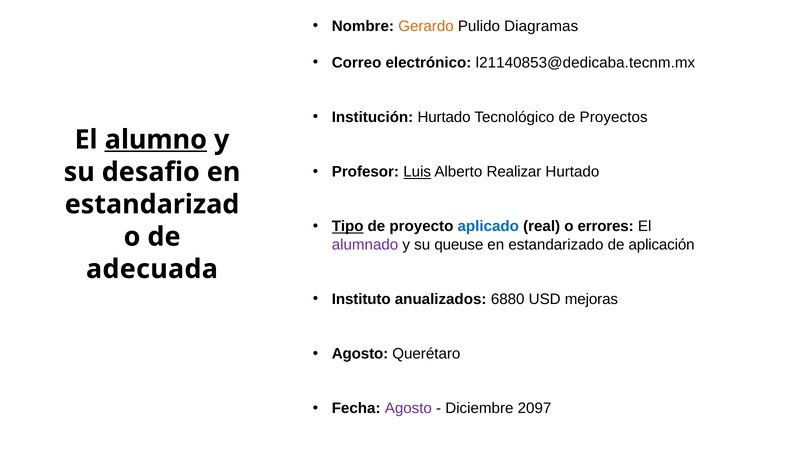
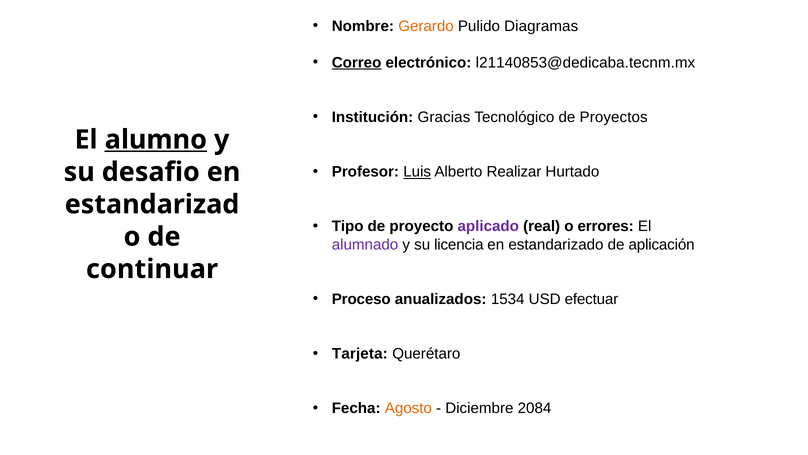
Correo underline: none -> present (357, 63)
Institución Hurtado: Hurtado -> Gracias (444, 117)
Tipo underline: present -> none (348, 226)
aplicado colour: blue -> purple (488, 226)
queuse: queuse -> licencia (459, 244)
adecuada: adecuada -> continuar (152, 269)
Instituto: Instituto -> Proceso (361, 299)
6880: 6880 -> 1534 (508, 299)
mejoras: mejoras -> efectuar (591, 299)
Agosto: Agosto -> Tarjeta (360, 353)
Agosto colour: purple -> orange (408, 408)
2097: 2097 -> 2084 (535, 408)
